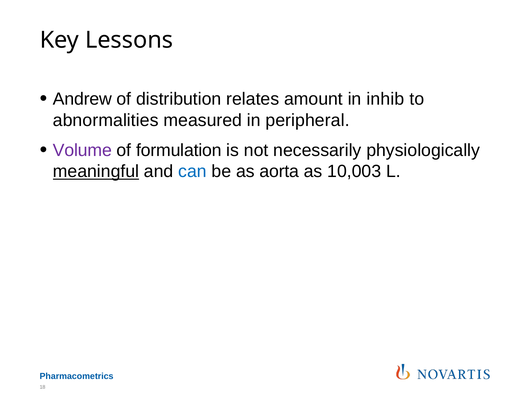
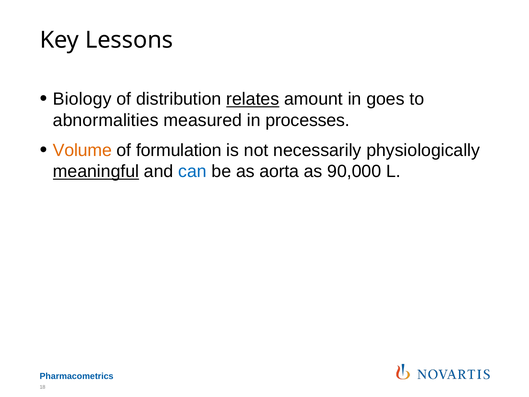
Andrew: Andrew -> Biology (82, 99)
relates underline: none -> present (253, 99)
inhib: inhib -> goes (385, 99)
peripheral: peripheral -> processes (308, 120)
Volume colour: purple -> orange (82, 150)
10,003: 10,003 -> 90,000 (354, 171)
